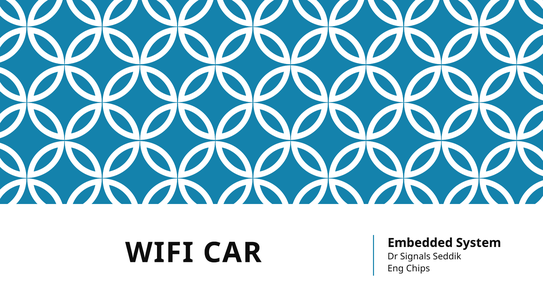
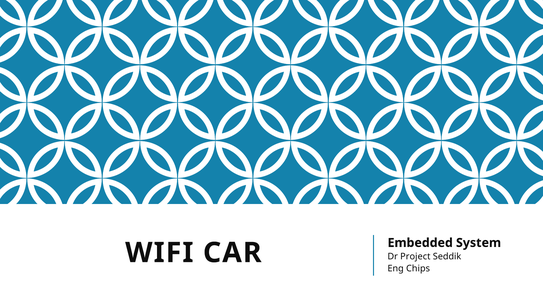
Signals: Signals -> Project (415, 256)
